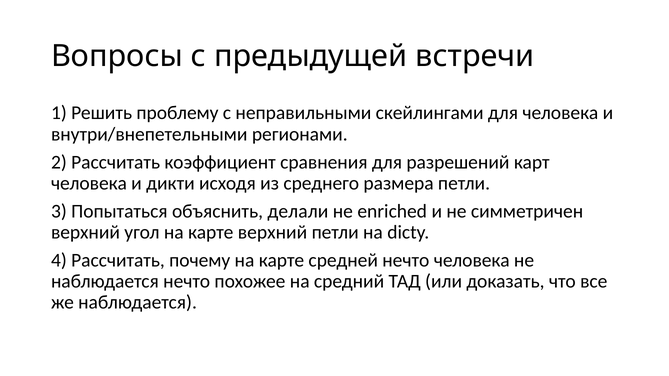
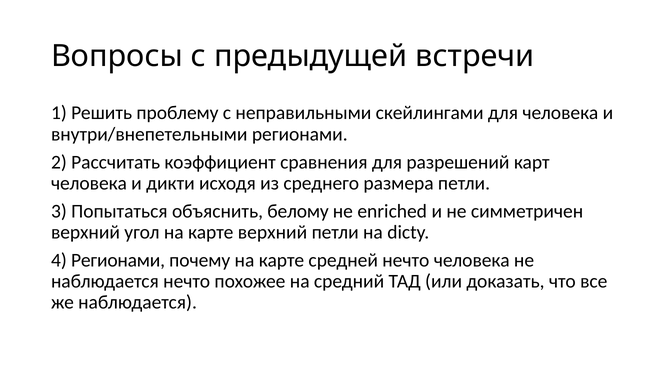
делали: делали -> белому (298, 211)
4 Рассчитать: Рассчитать -> Регионами (118, 260)
